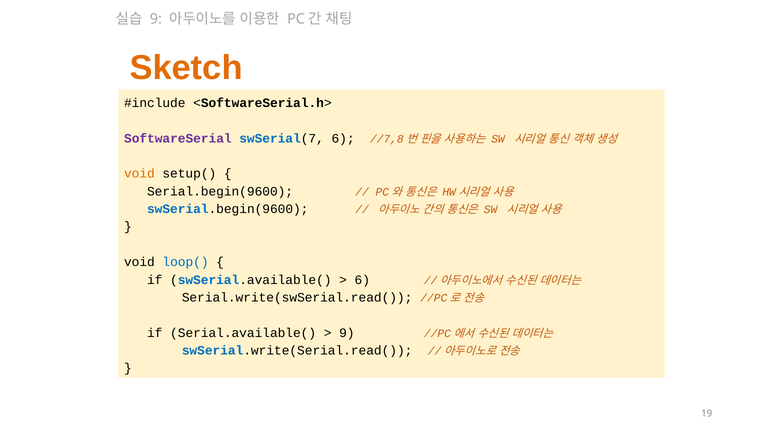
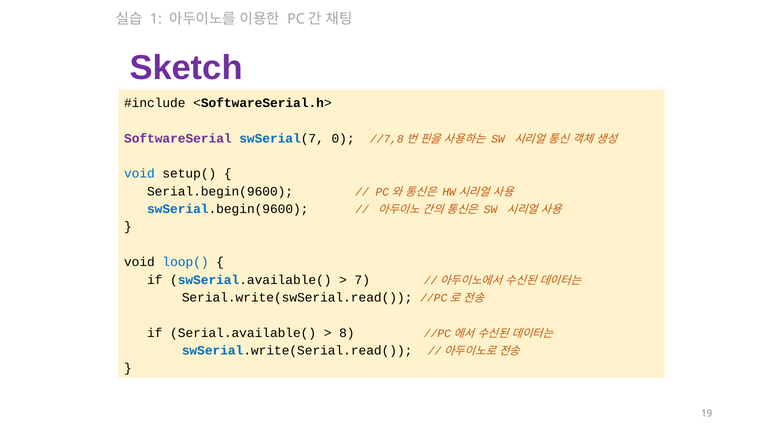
9: 9 -> 1 (156, 19)
Sketch colour: orange -> purple (186, 68)
swSerial(7 6: 6 -> 0 (343, 138)
void colour: orange -> blue (139, 174)
6: 6 -> 7 (362, 280)
9: 9 -> 8 (347, 333)
